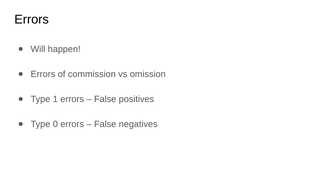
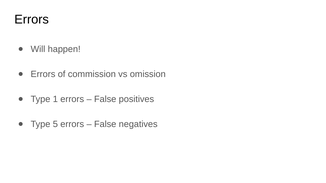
0: 0 -> 5 (55, 124)
